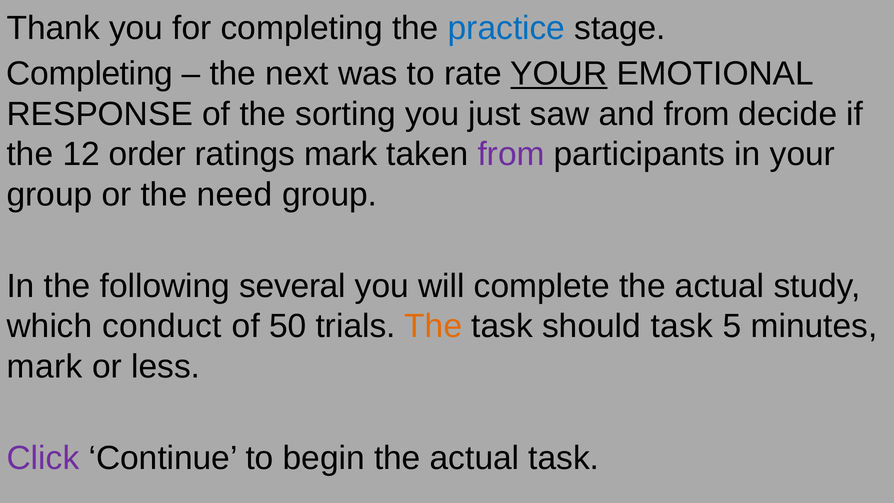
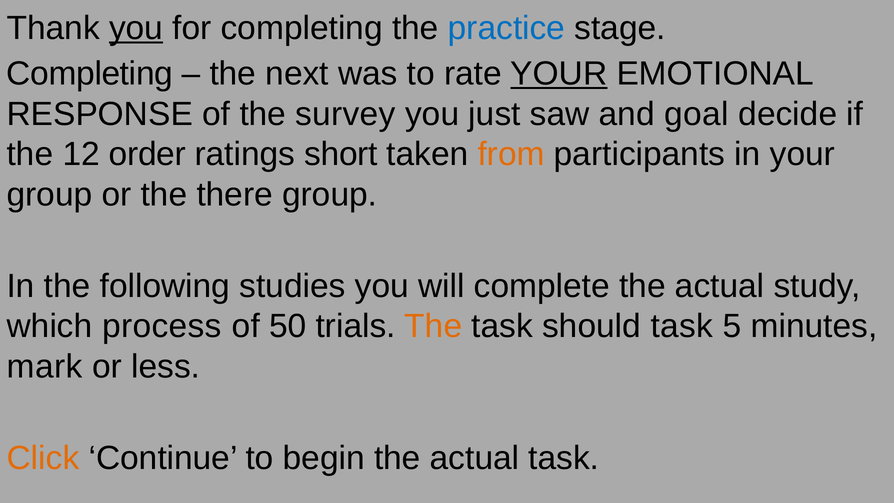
you underline: none -> present (136, 28)
sorting: sorting -> survey (345, 114)
and from: from -> goal (696, 114)
ratings mark: mark -> short (341, 154)
from colour: purple -> orange (511, 154)
need: need -> there (235, 194)
several: several -> studies (292, 286)
conduct: conduct -> process (162, 326)
Click colour: purple -> orange (43, 458)
